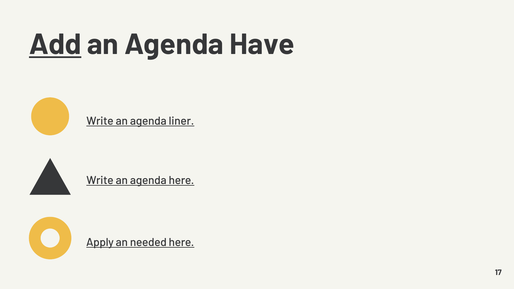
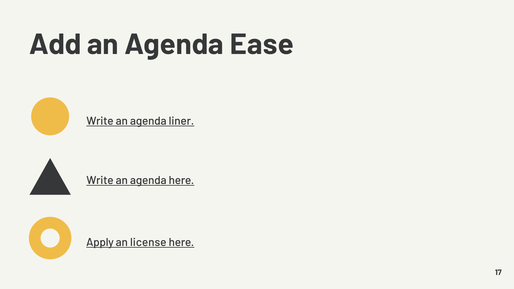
Add underline: present -> none (55, 45)
Have: Have -> Ease (262, 45)
needed: needed -> license (148, 243)
